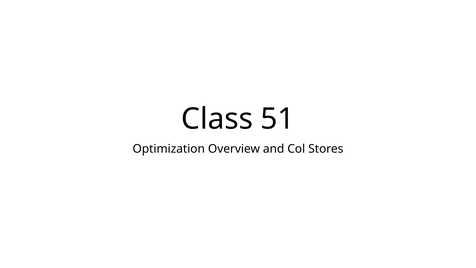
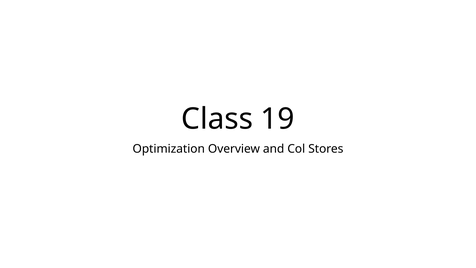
51: 51 -> 19 (278, 119)
